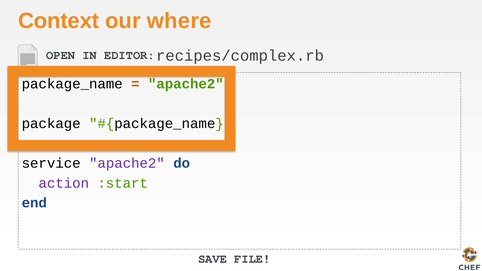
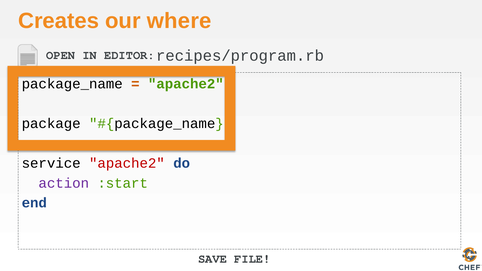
Context: Context -> Creates (59, 21)
recipes/complex.rb: recipes/complex.rb -> recipes/program.rb (240, 56)
apache2 colour: purple -> red (127, 163)
